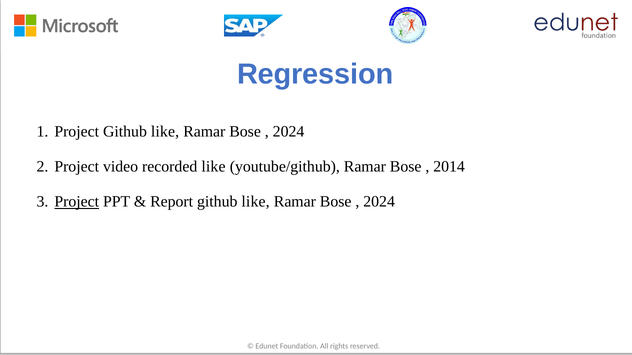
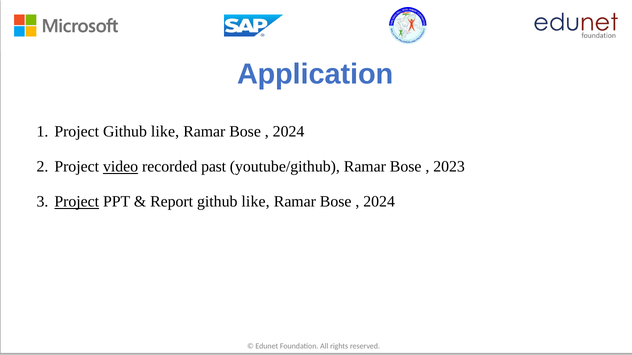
Regression: Regression -> Application (315, 74)
video underline: none -> present (121, 167)
recorded like: like -> past (214, 167)
2014: 2014 -> 2023 (449, 167)
